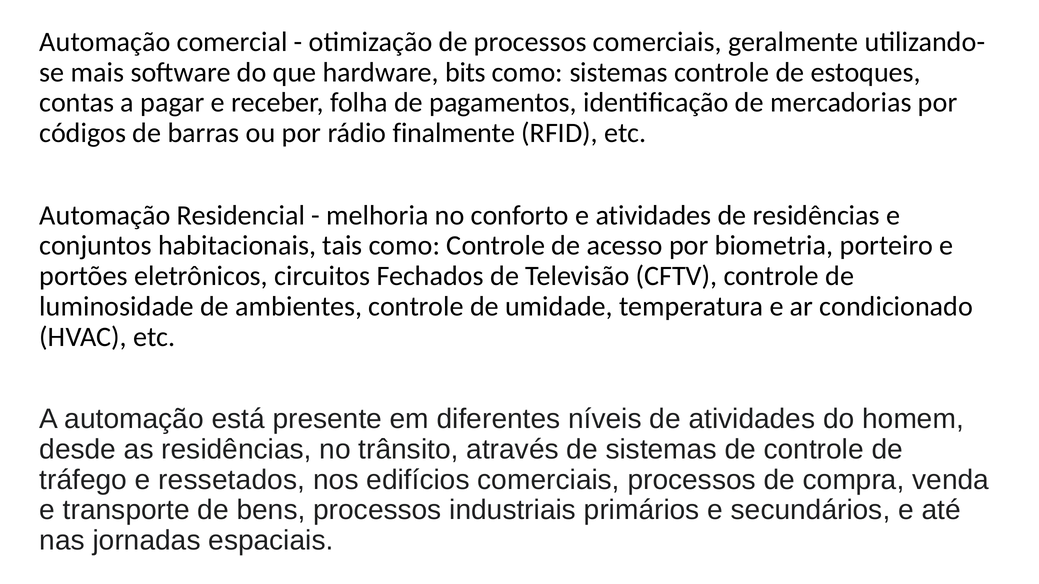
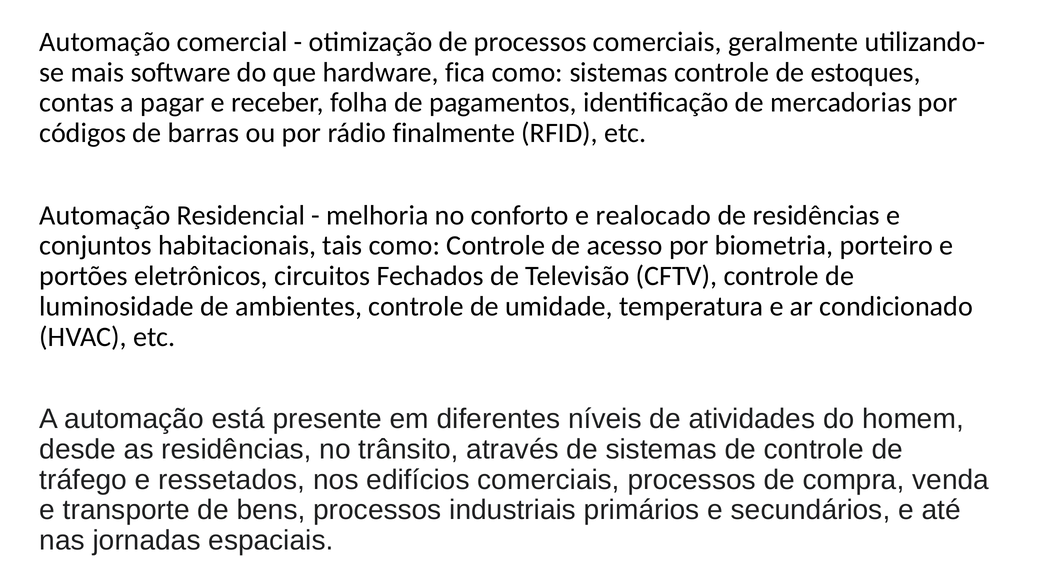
bits: bits -> fica (465, 72)
e atividades: atividades -> realocado (653, 216)
